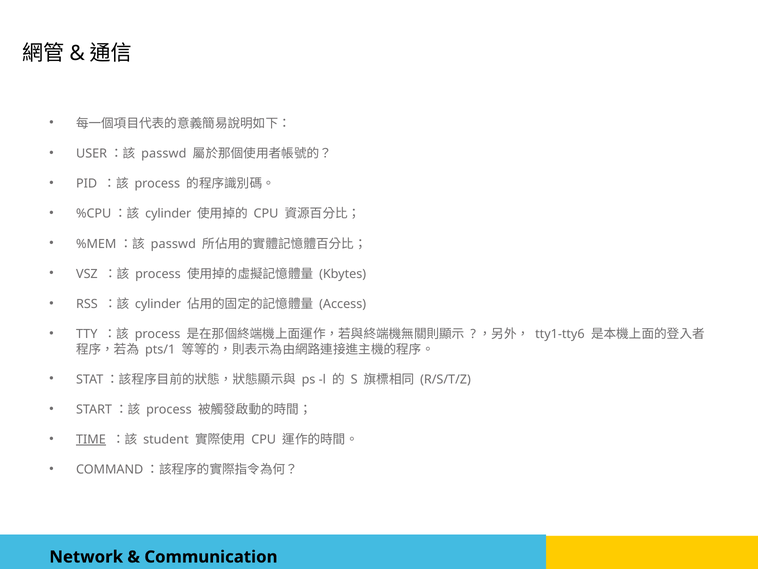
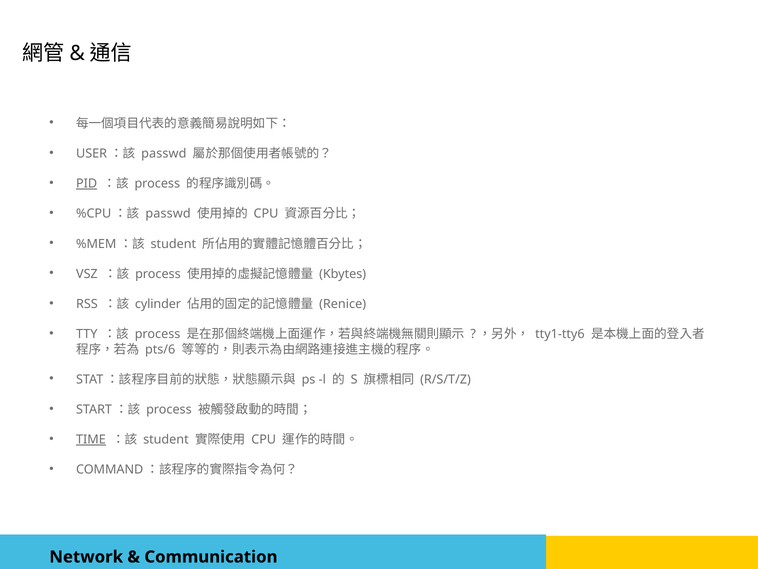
PID underline: none -> present (87, 183)
cylinder: cylinder -> passwd (168, 214)
passwd: passwd -> student (173, 244)
Access: Access -> Renice (343, 304)
pts/1: pts/1 -> pts/6 (160, 349)
